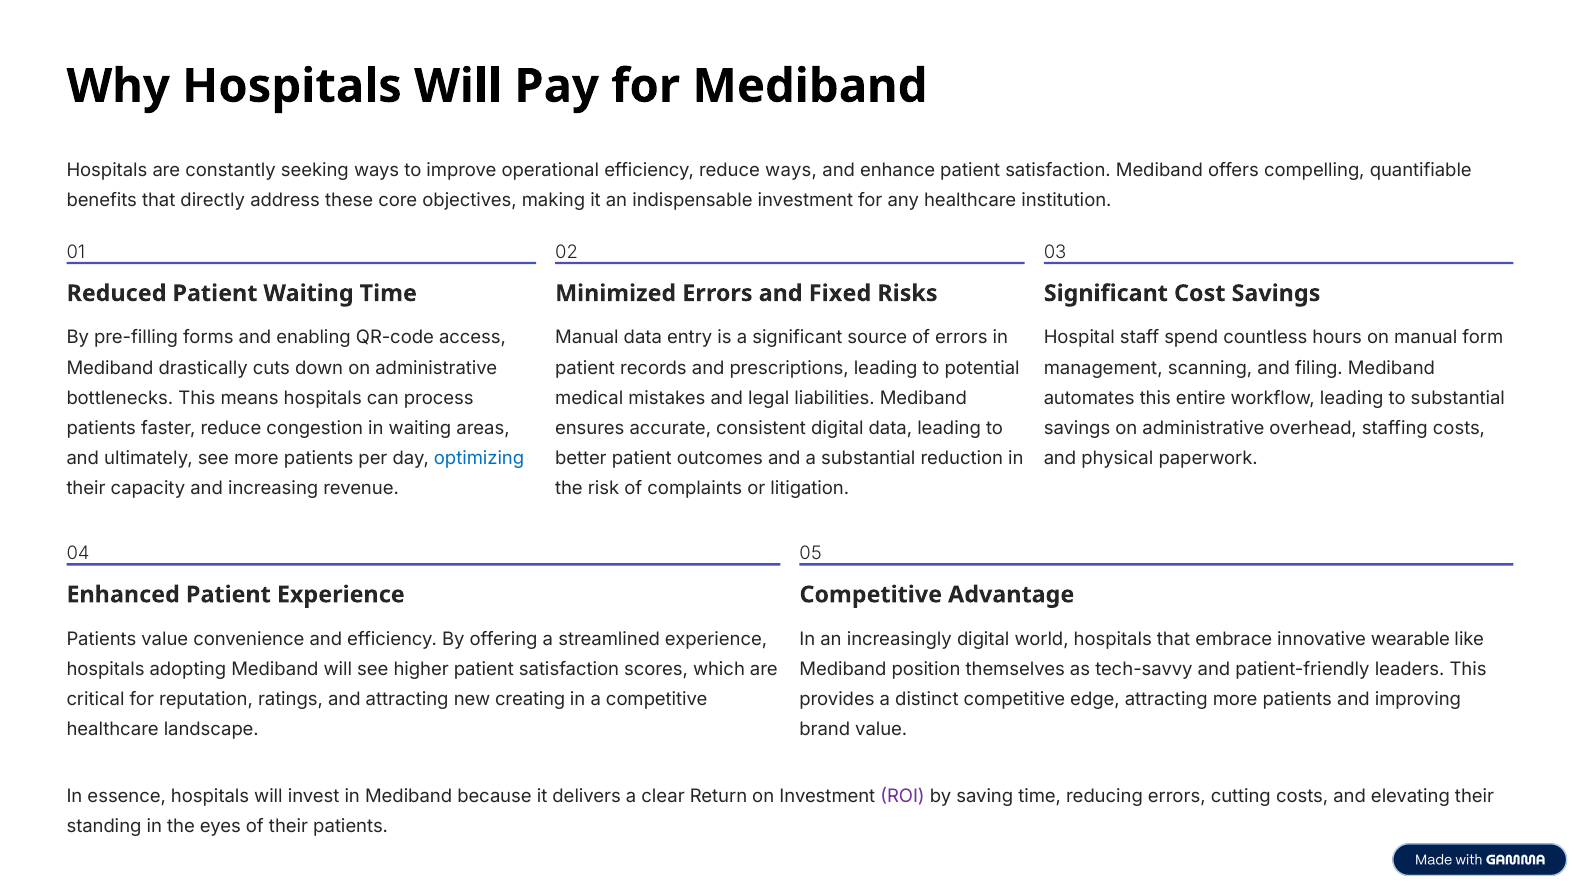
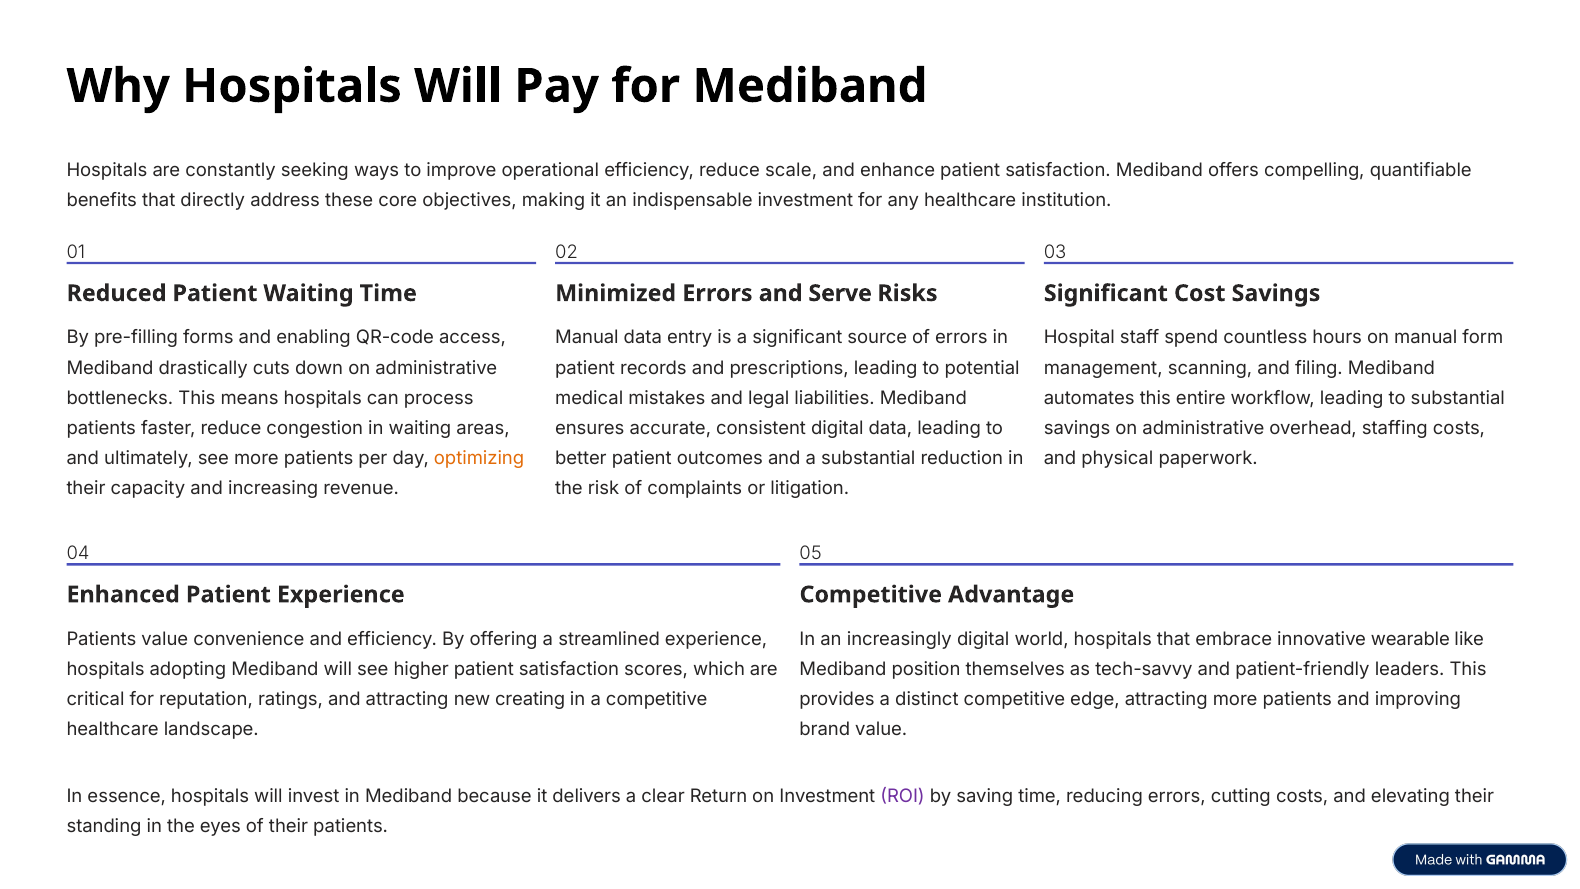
reduce ways: ways -> scale (791, 170)
Fixed: Fixed -> Serve (840, 293)
optimizing colour: blue -> orange (479, 458)
